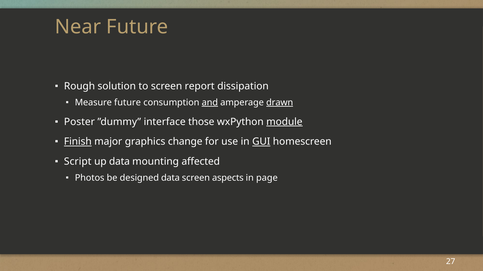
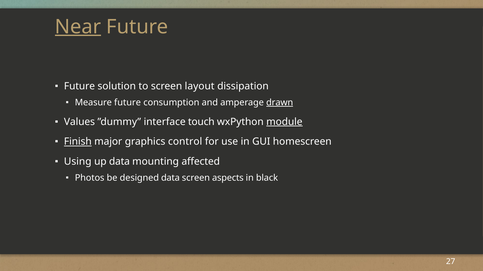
Near underline: none -> present (78, 27)
Rough: Rough -> Future (79, 86)
report: report -> layout (200, 86)
and underline: present -> none (210, 103)
Poster: Poster -> Values (79, 122)
those: those -> touch (201, 122)
change: change -> control (185, 142)
GUI underline: present -> none (261, 142)
Script: Script -> Using (78, 162)
page: page -> black (267, 178)
